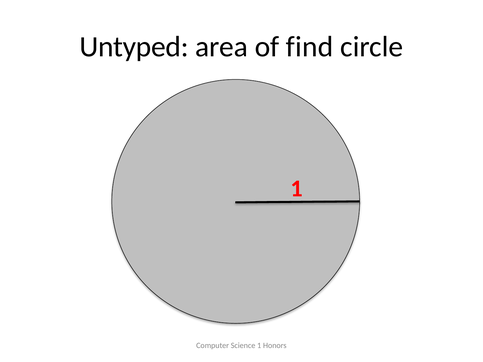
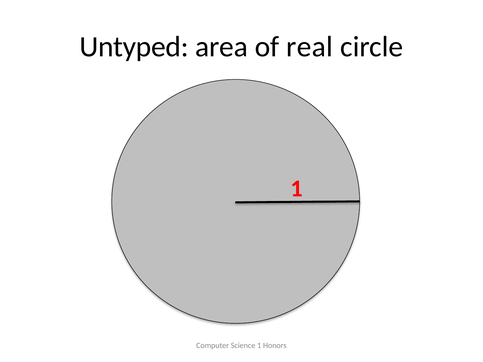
find: find -> real (310, 47)
